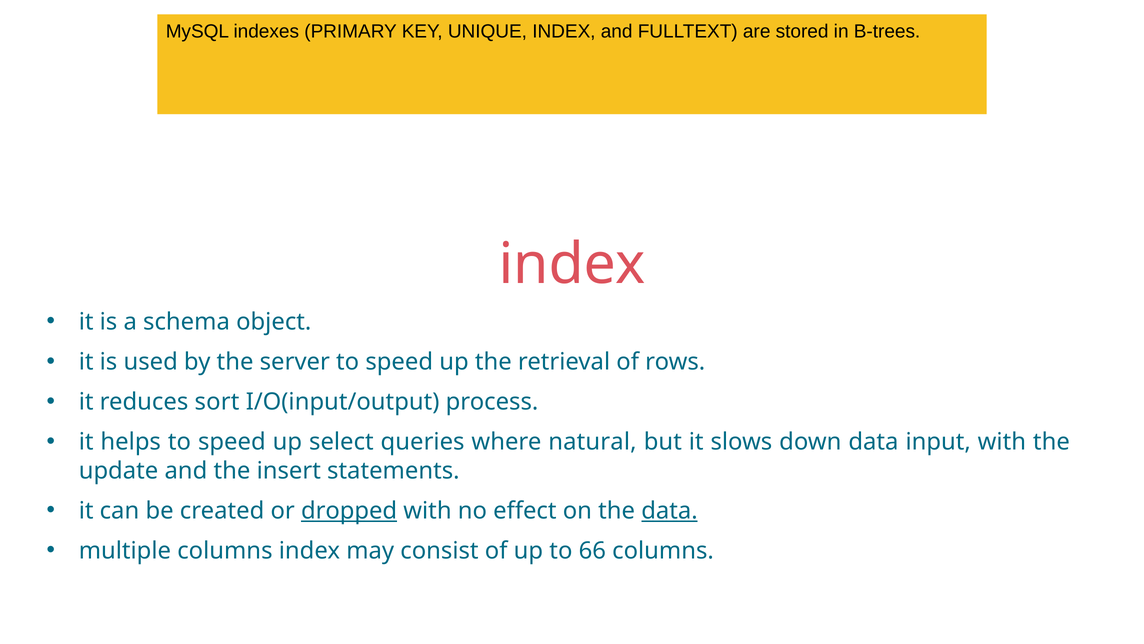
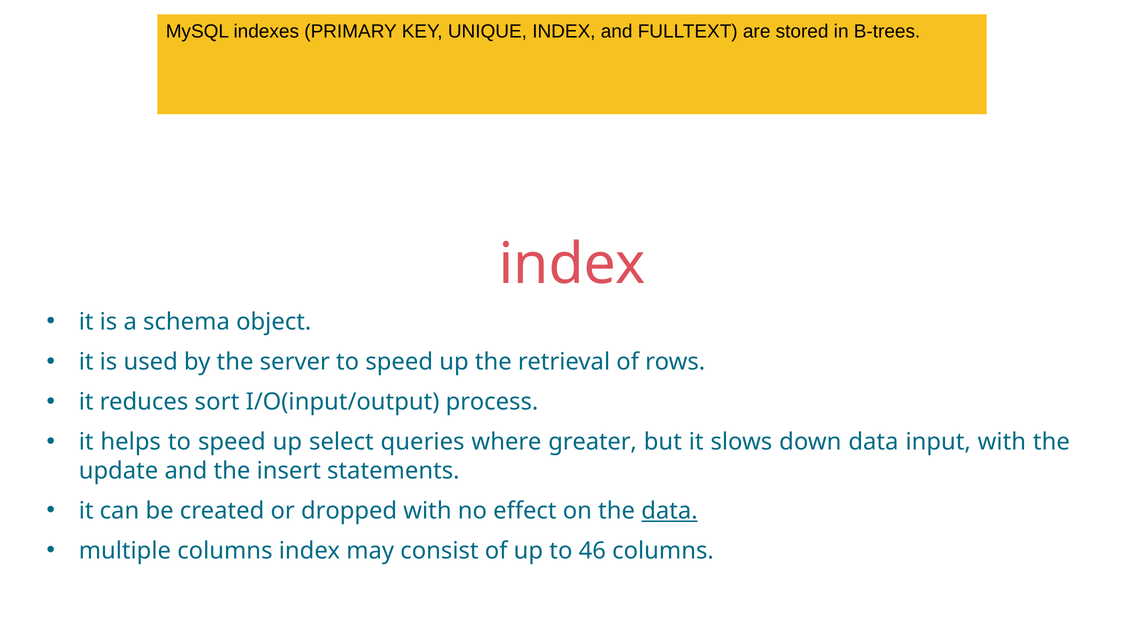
natural: natural -> greater (593, 442)
dropped underline: present -> none (349, 510)
66: 66 -> 46 (592, 550)
